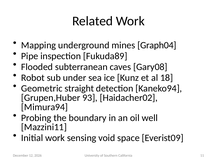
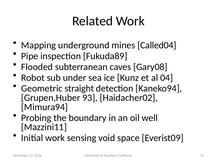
Graph04: Graph04 -> Called04 (157, 45)
18: 18 -> 04 (167, 78)
